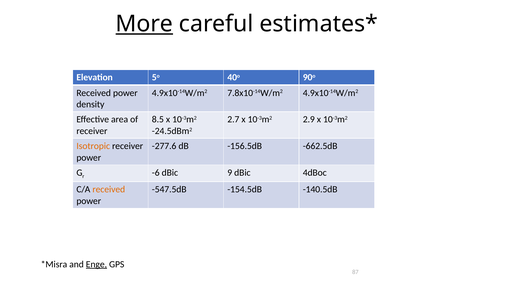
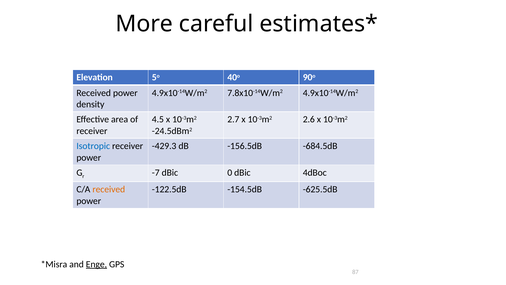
More underline: present -> none (144, 24)
8.5: 8.5 -> 4.5 (158, 119)
2.9: 2.9 -> 2.6 (309, 119)
Isotropic colour: orange -> blue (93, 146)
-277.6: -277.6 -> -429.3 (164, 146)
-662.5dB: -662.5dB -> -684.5dB (320, 146)
-6: -6 -> -7 (156, 172)
9: 9 -> 0 (230, 172)
-547.5dB: -547.5dB -> -122.5dB (169, 189)
-140.5dB: -140.5dB -> -625.5dB (320, 189)
